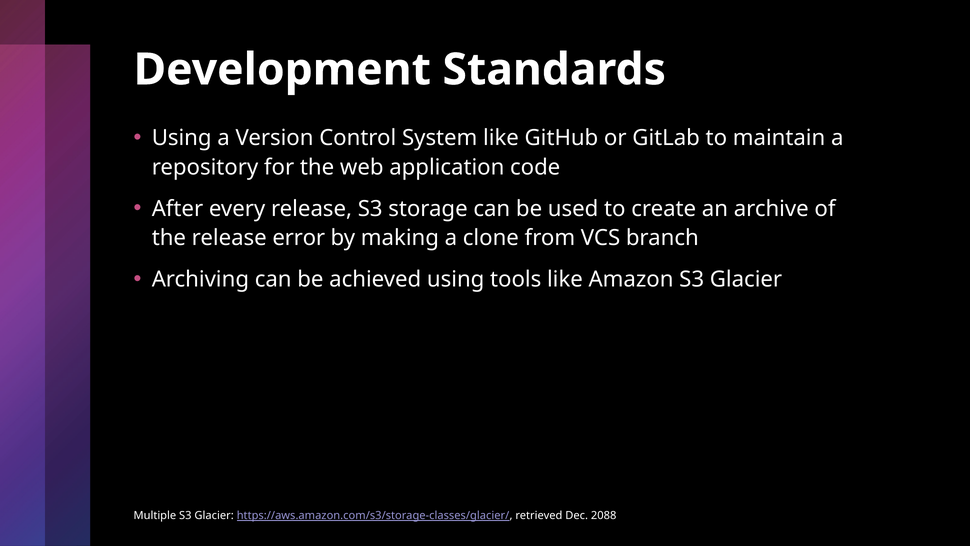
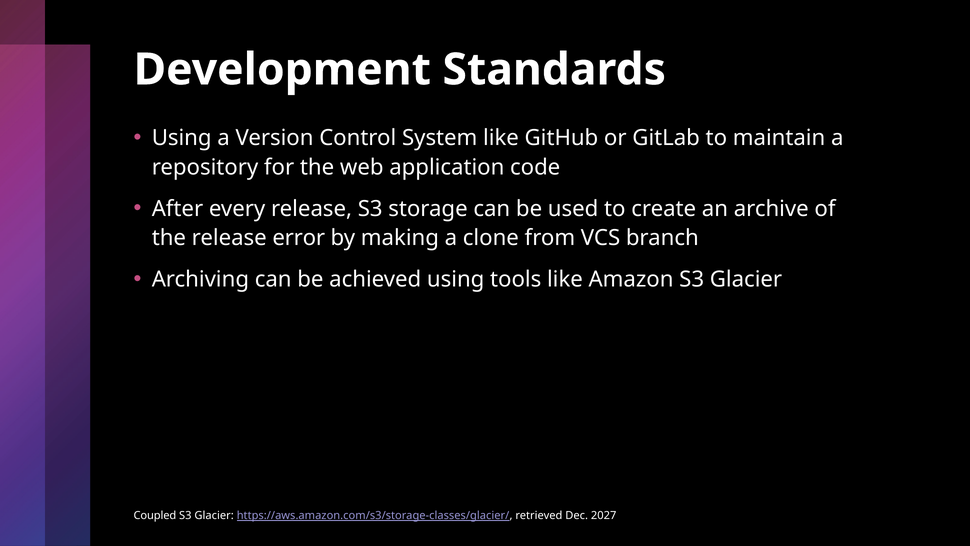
Multiple: Multiple -> Coupled (155, 515)
2088: 2088 -> 2027 (604, 515)
